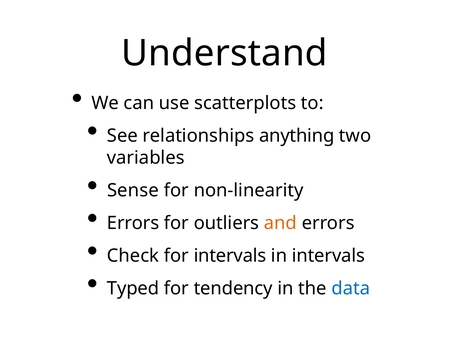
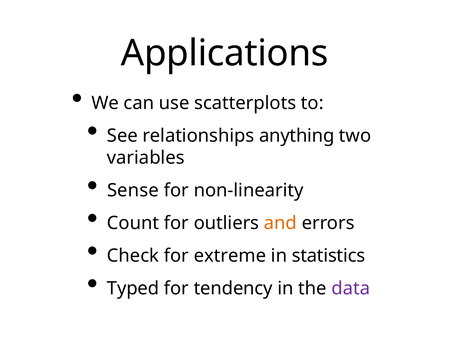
Understand: Understand -> Applications (225, 53)
Errors: Errors -> Count (133, 223)
for intervals: intervals -> extreme (230, 256)
in intervals: intervals -> statistics (328, 256)
data colour: blue -> purple (351, 288)
